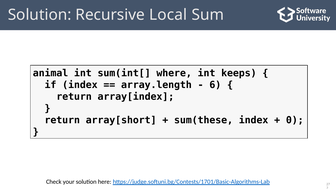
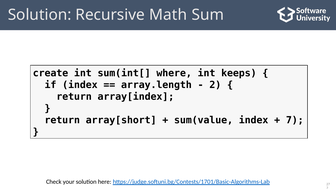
Local: Local -> Math (168, 15)
animal: animal -> create (51, 73)
6: 6 -> 2 (215, 85)
sum(these: sum(these -> sum(value (204, 120)
0: 0 -> 7 (295, 120)
